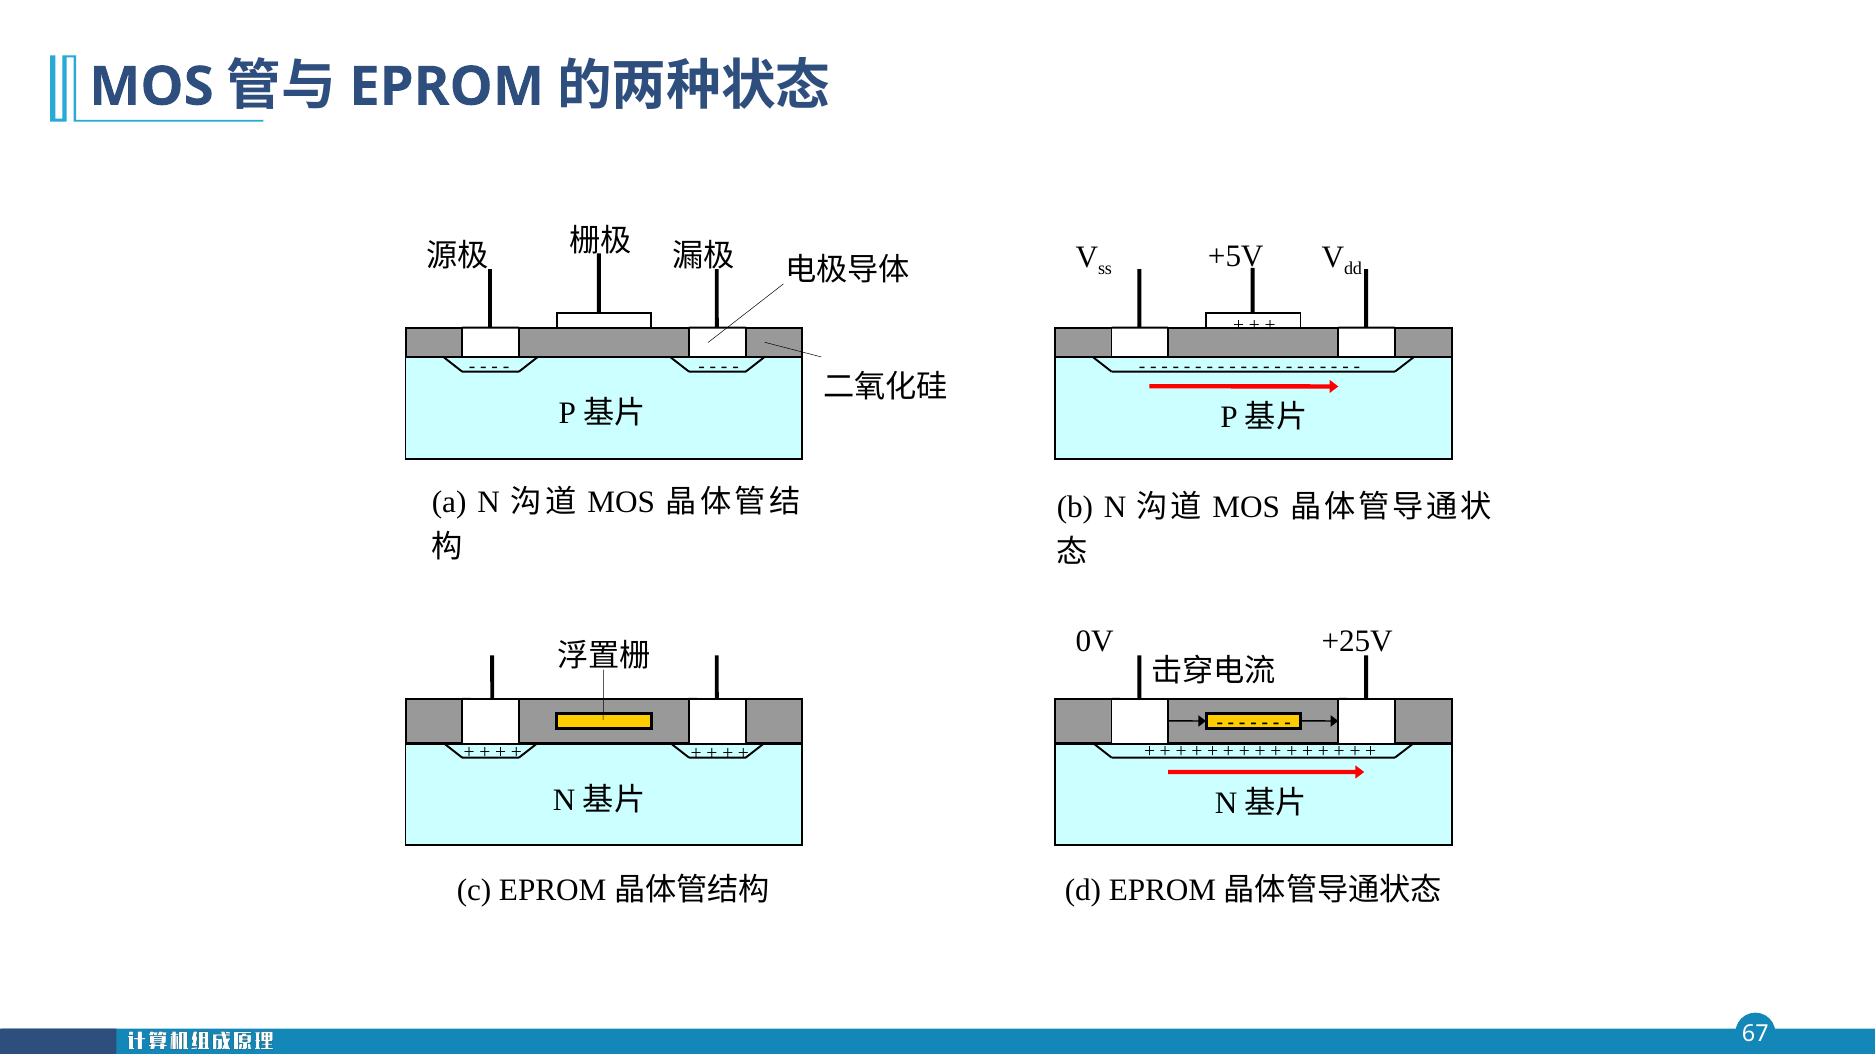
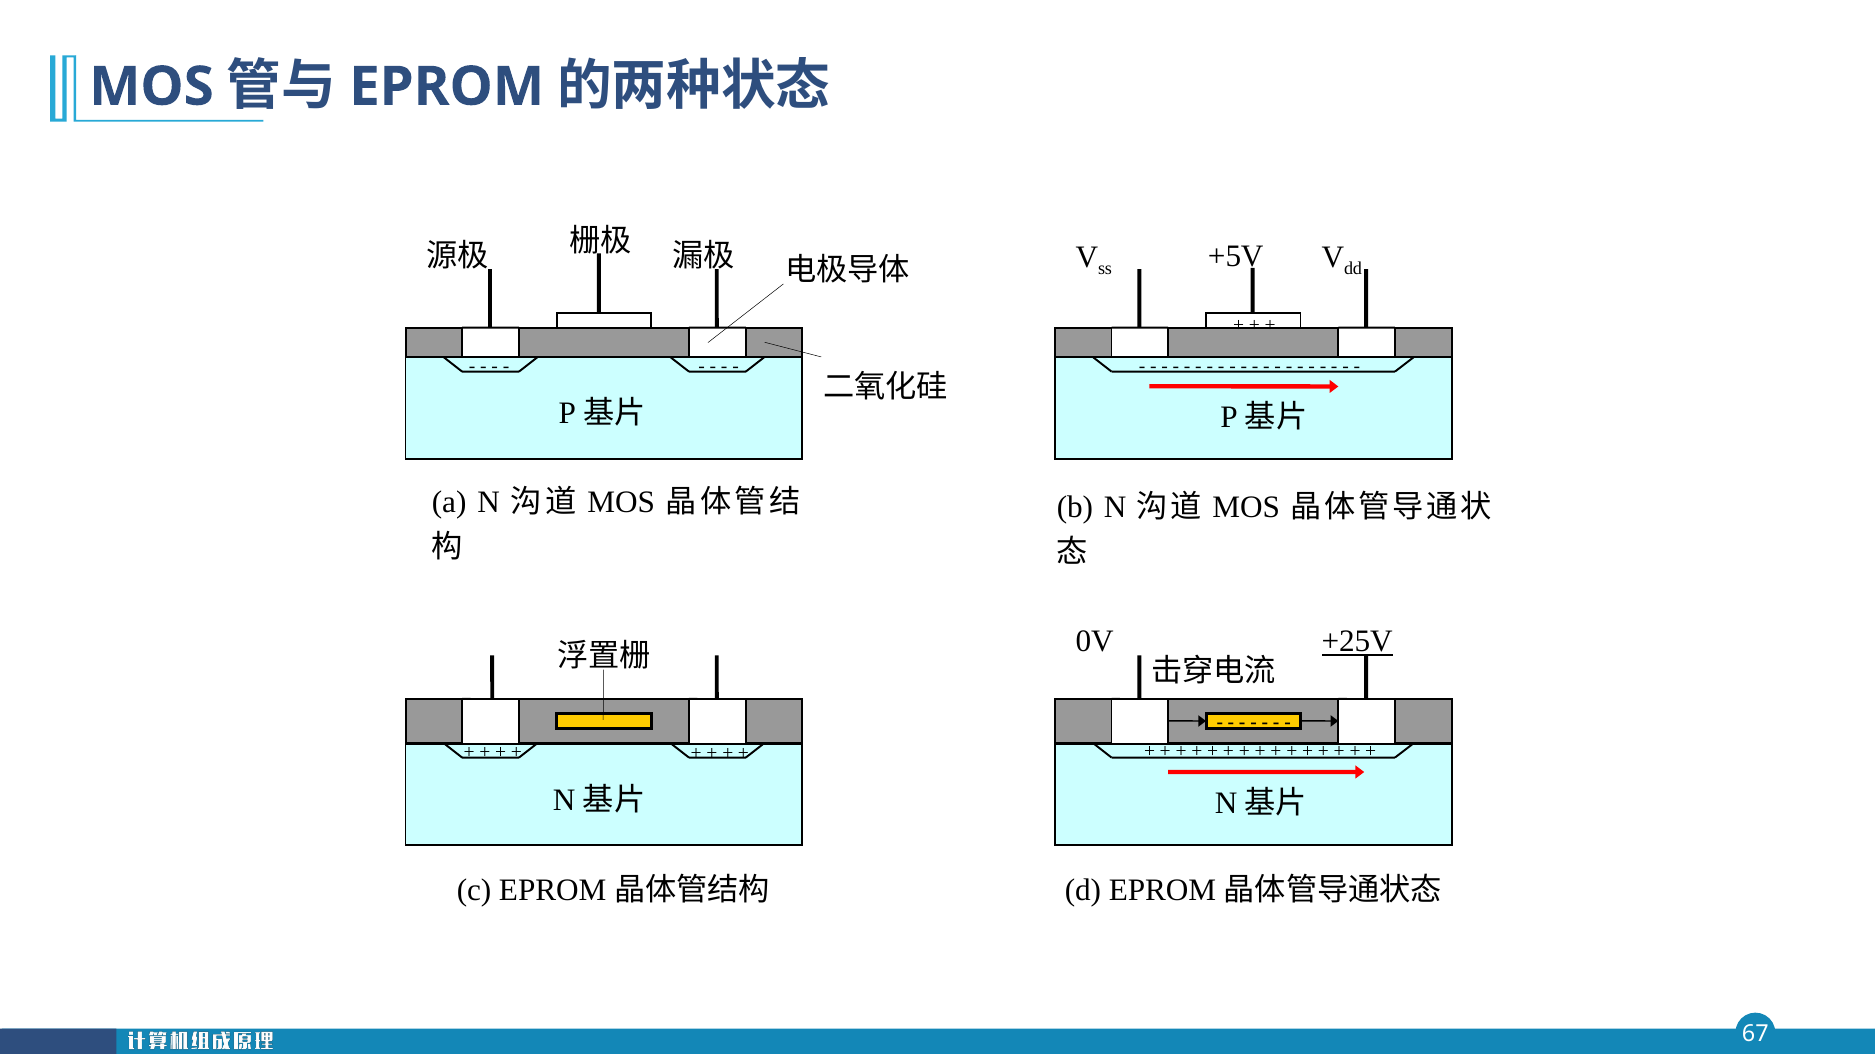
+25V underline: none -> present (1357, 642)
